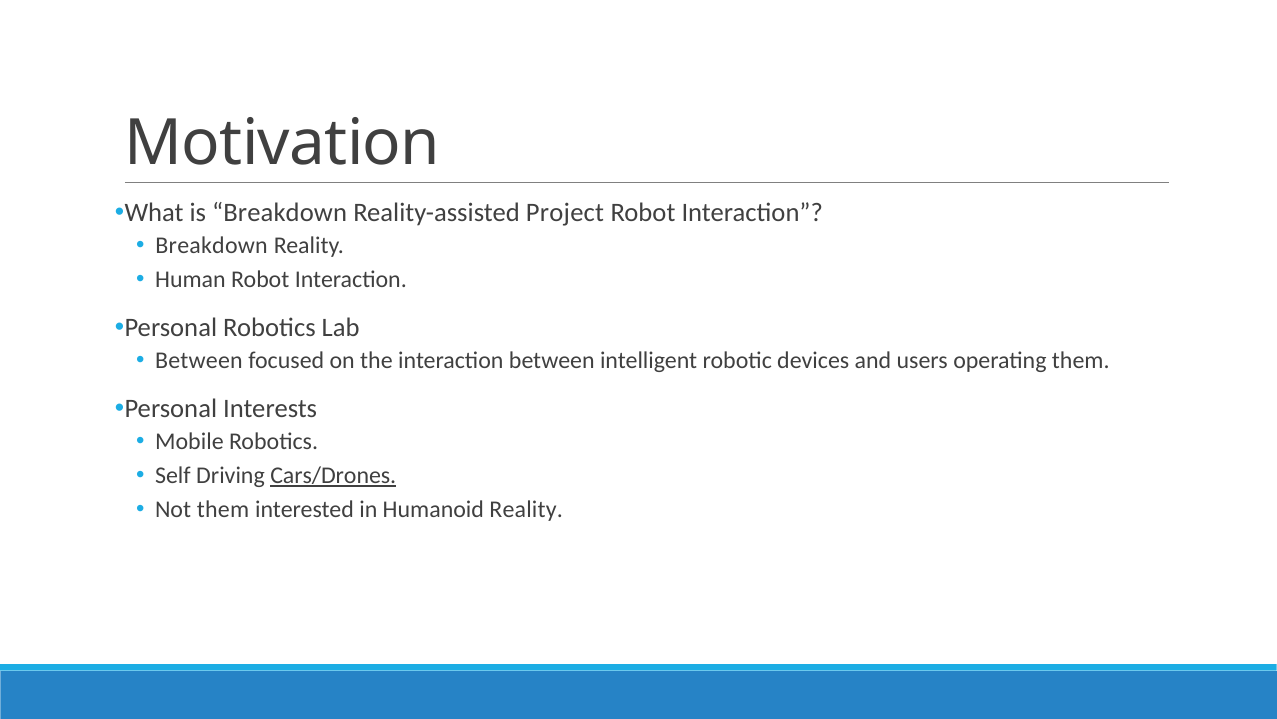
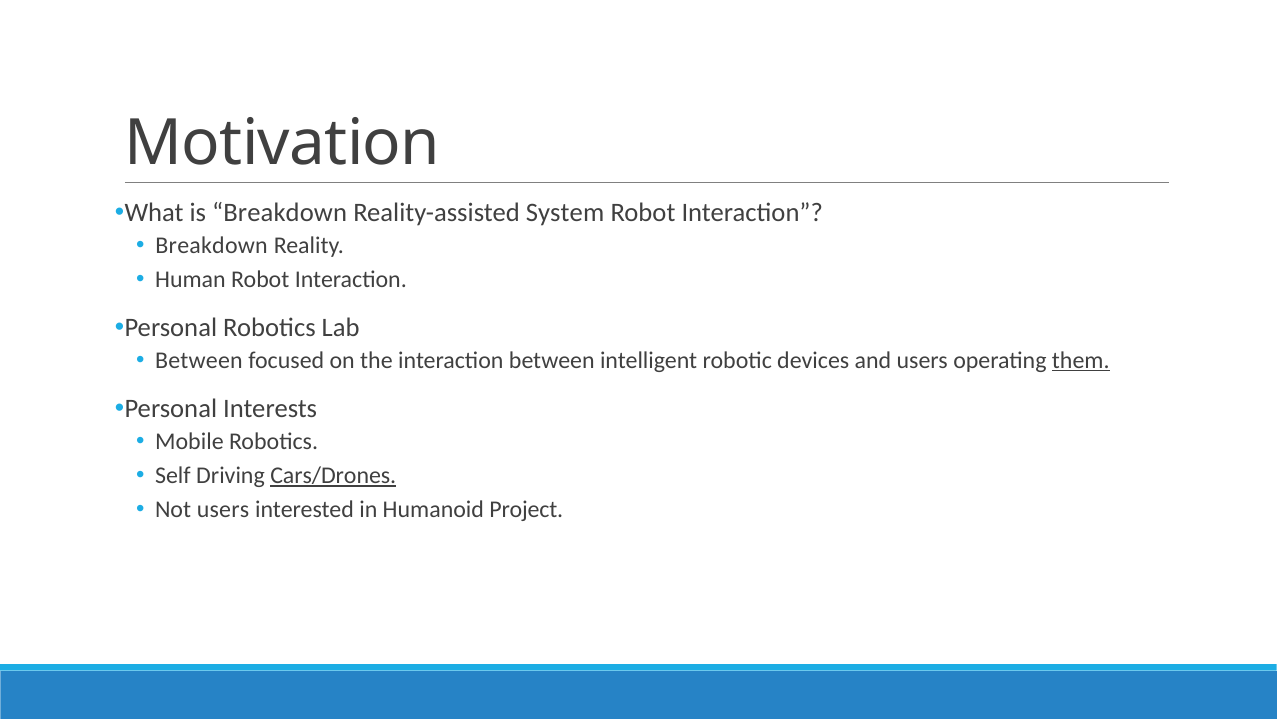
Project: Project -> System (565, 212)
them underline: none -> present (1081, 360)
Not them: them -> users (223, 509)
Humanoid Reality: Reality -> Project (526, 509)
